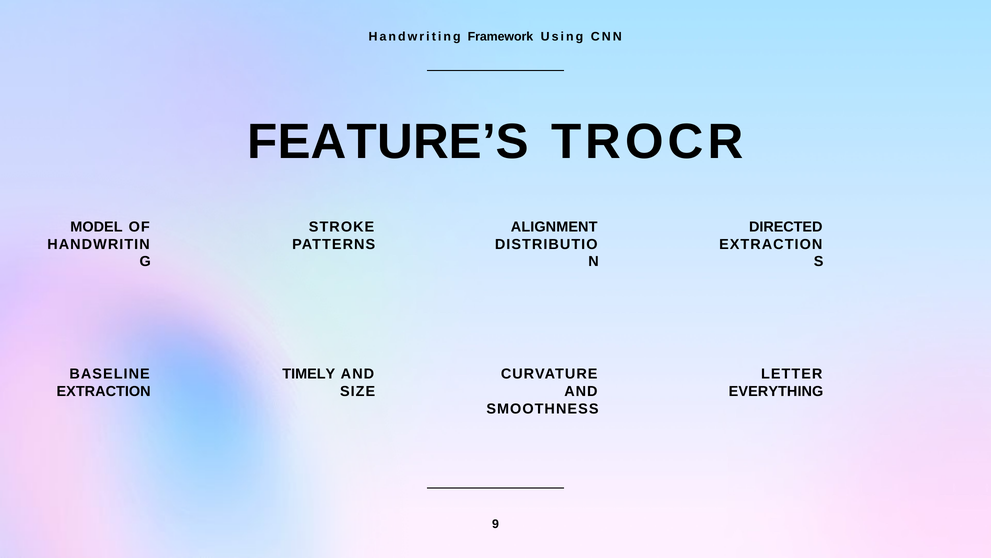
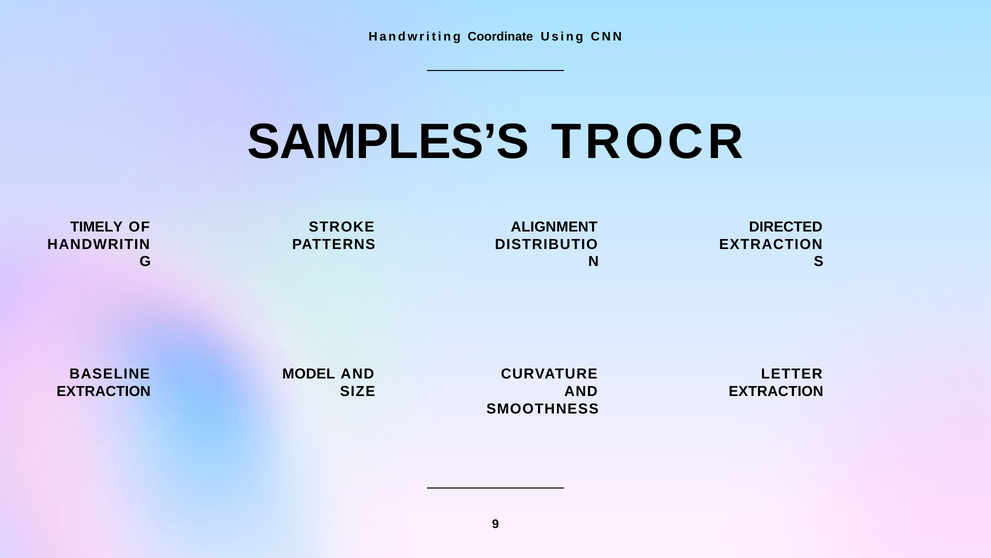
Framework: Framework -> Coordinate (500, 37)
FEATURE’S: FEATURE’S -> SAMPLES’S (388, 142)
MODEL: MODEL -> TIMELY (97, 227)
TIMELY: TIMELY -> MODEL (309, 374)
EVERYTHING: EVERYTHING -> EXTRACTION (776, 391)
